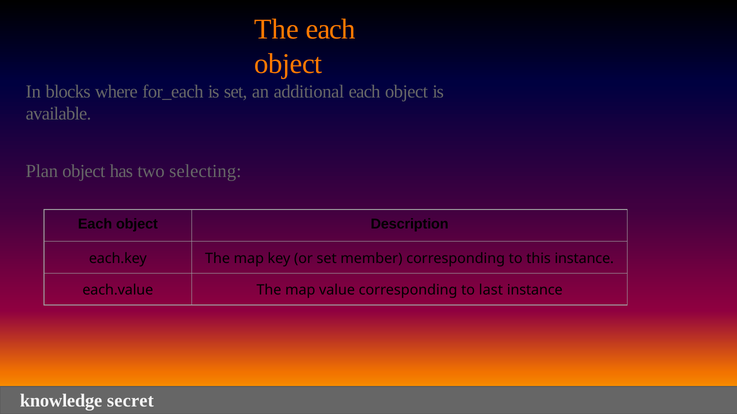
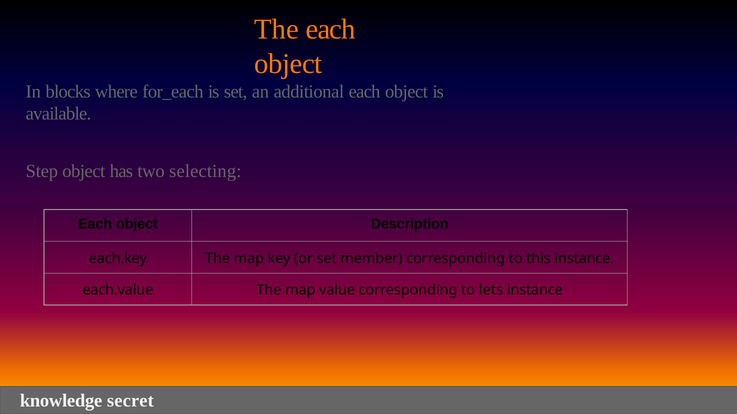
Plan: Plan -> Step (42, 171)
last: last -> lets (491, 291)
